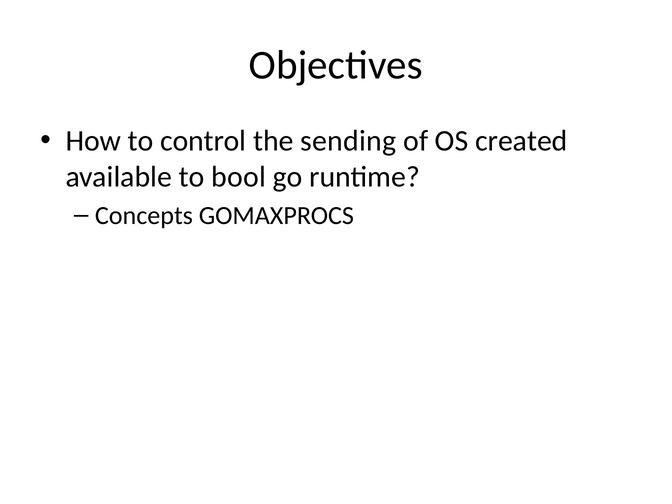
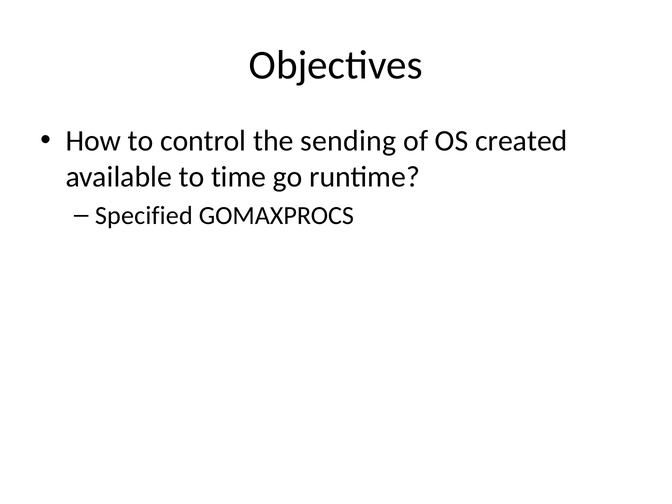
bool: bool -> time (239, 177)
Concepts: Concepts -> Specified (144, 215)
